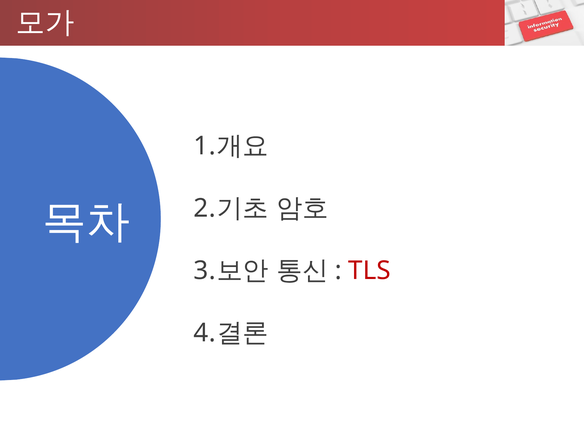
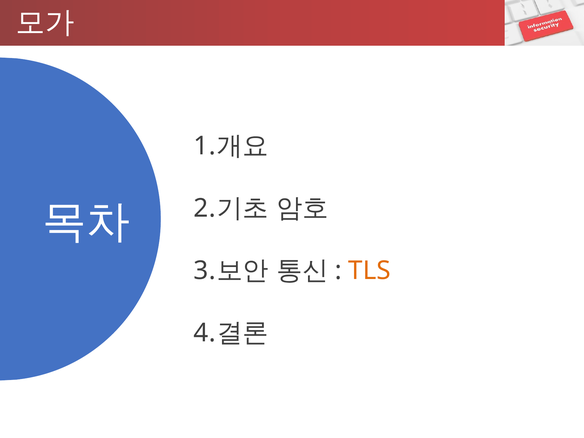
TLS colour: red -> orange (369, 271)
